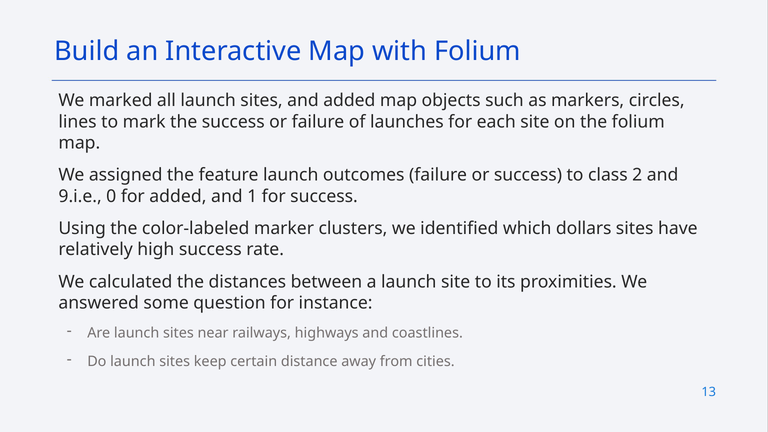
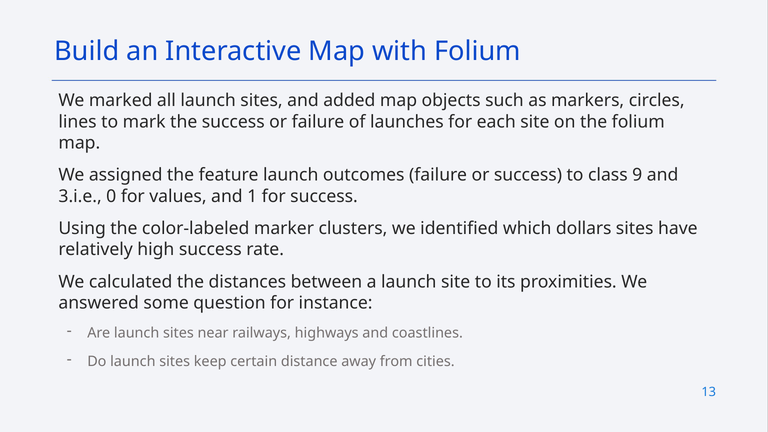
2: 2 -> 9 (637, 175)
9.i.e: 9.i.e -> 3.i.e (80, 196)
for added: added -> values (178, 196)
